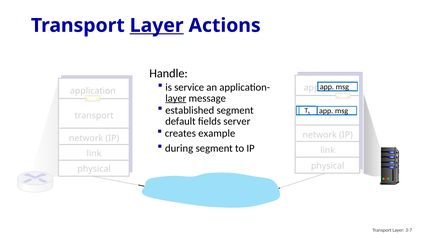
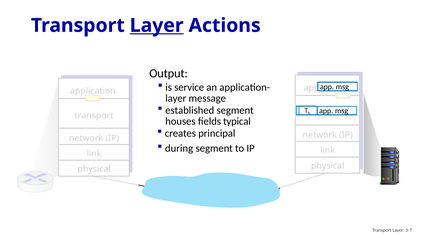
Handle: Handle -> Output (169, 73)
layer underline: present -> none (176, 98)
default: default -> houses (180, 121)
server: server -> typical (237, 121)
example: example -> principal (217, 133)
